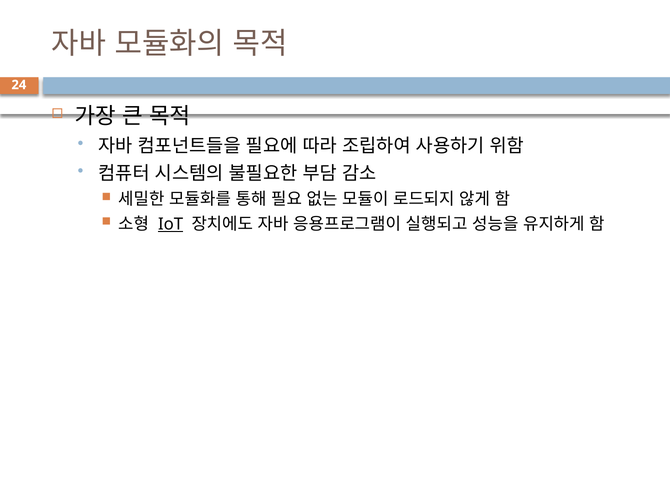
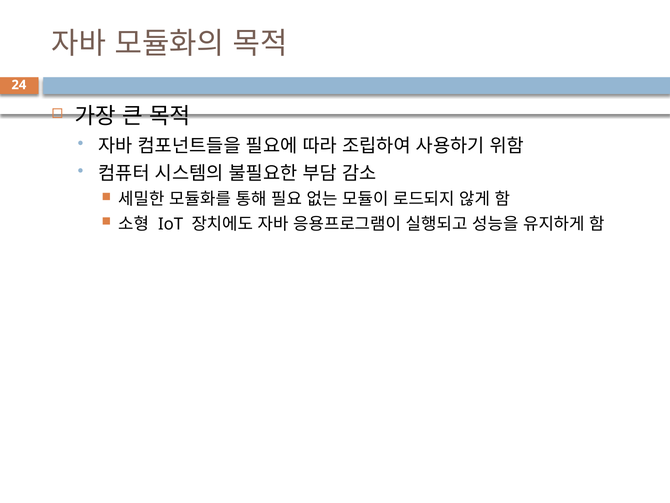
IoT underline: present -> none (171, 224)
